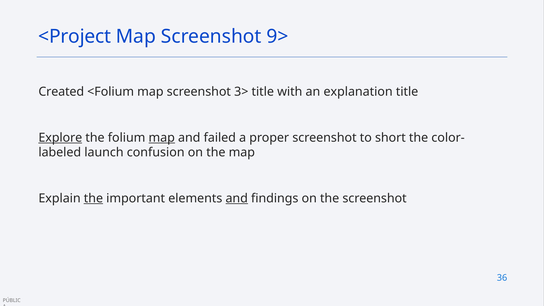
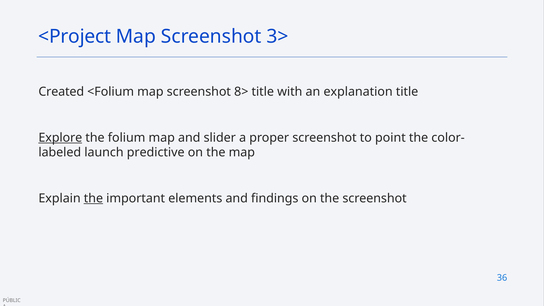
9>: 9> -> 3> (278, 36)
3>: 3> -> 8> (241, 92)
map underline: present -> none (162, 138)
failed: failed -> slider (220, 138)
short: short -> point (390, 138)
confusion: confusion -> predictive (156, 153)
and underline: present -> none (237, 198)
